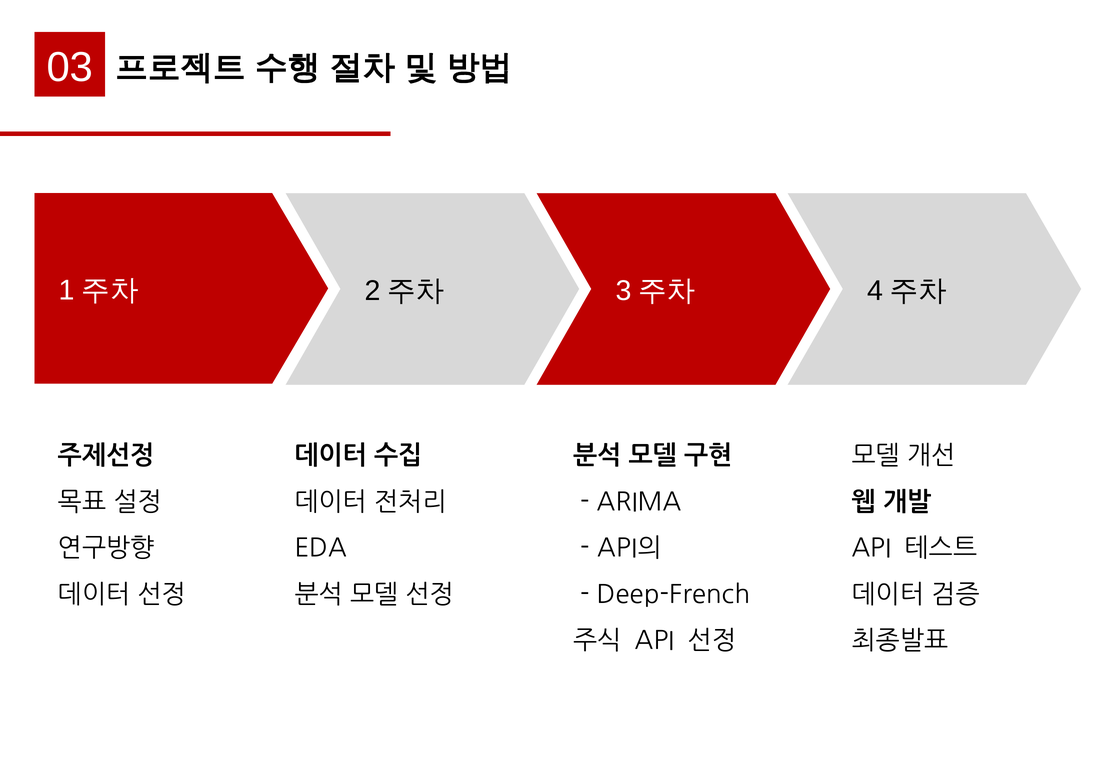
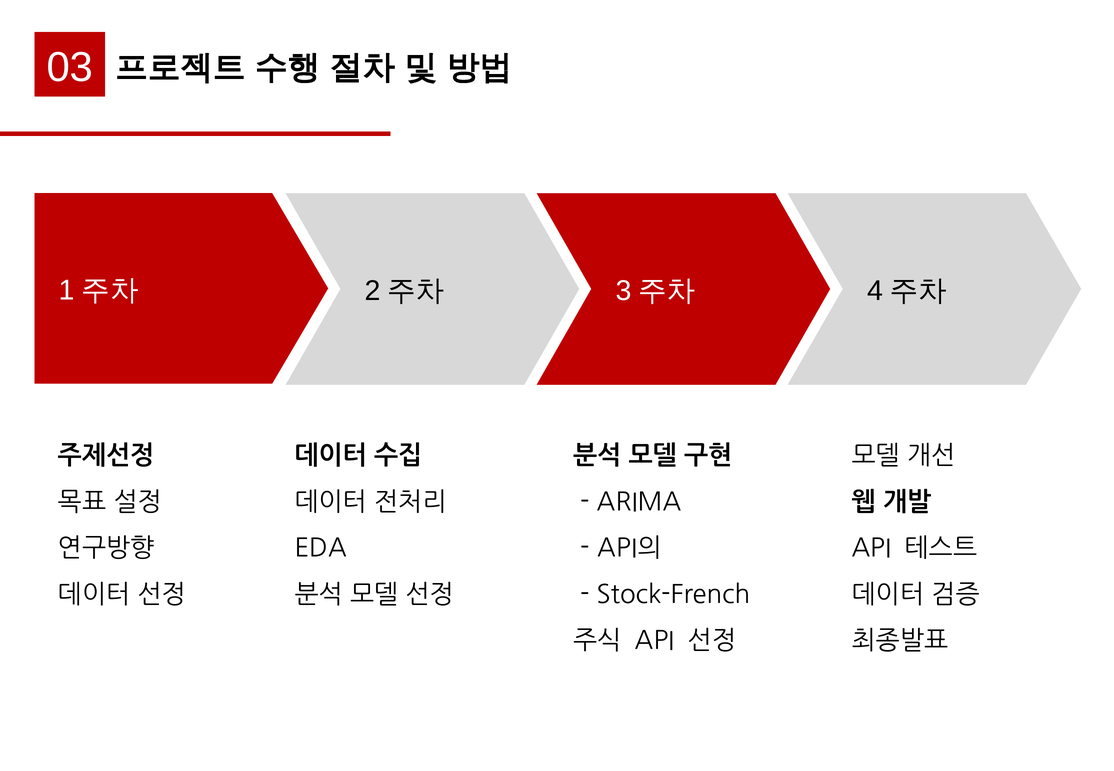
Deep-French: Deep-French -> Stock-French (674, 595)
